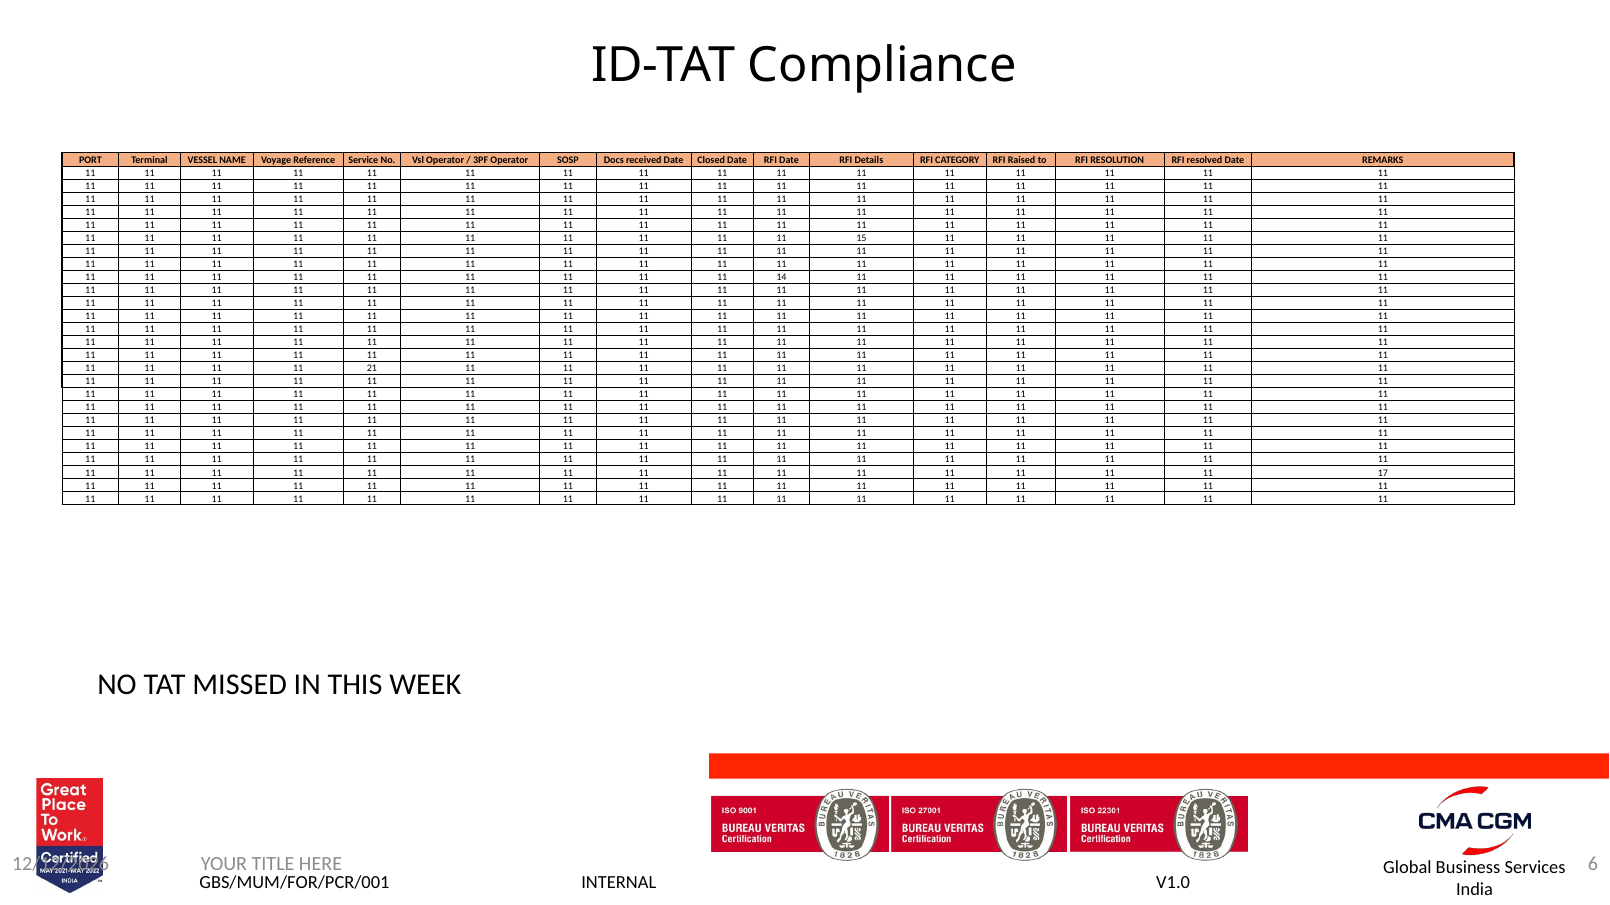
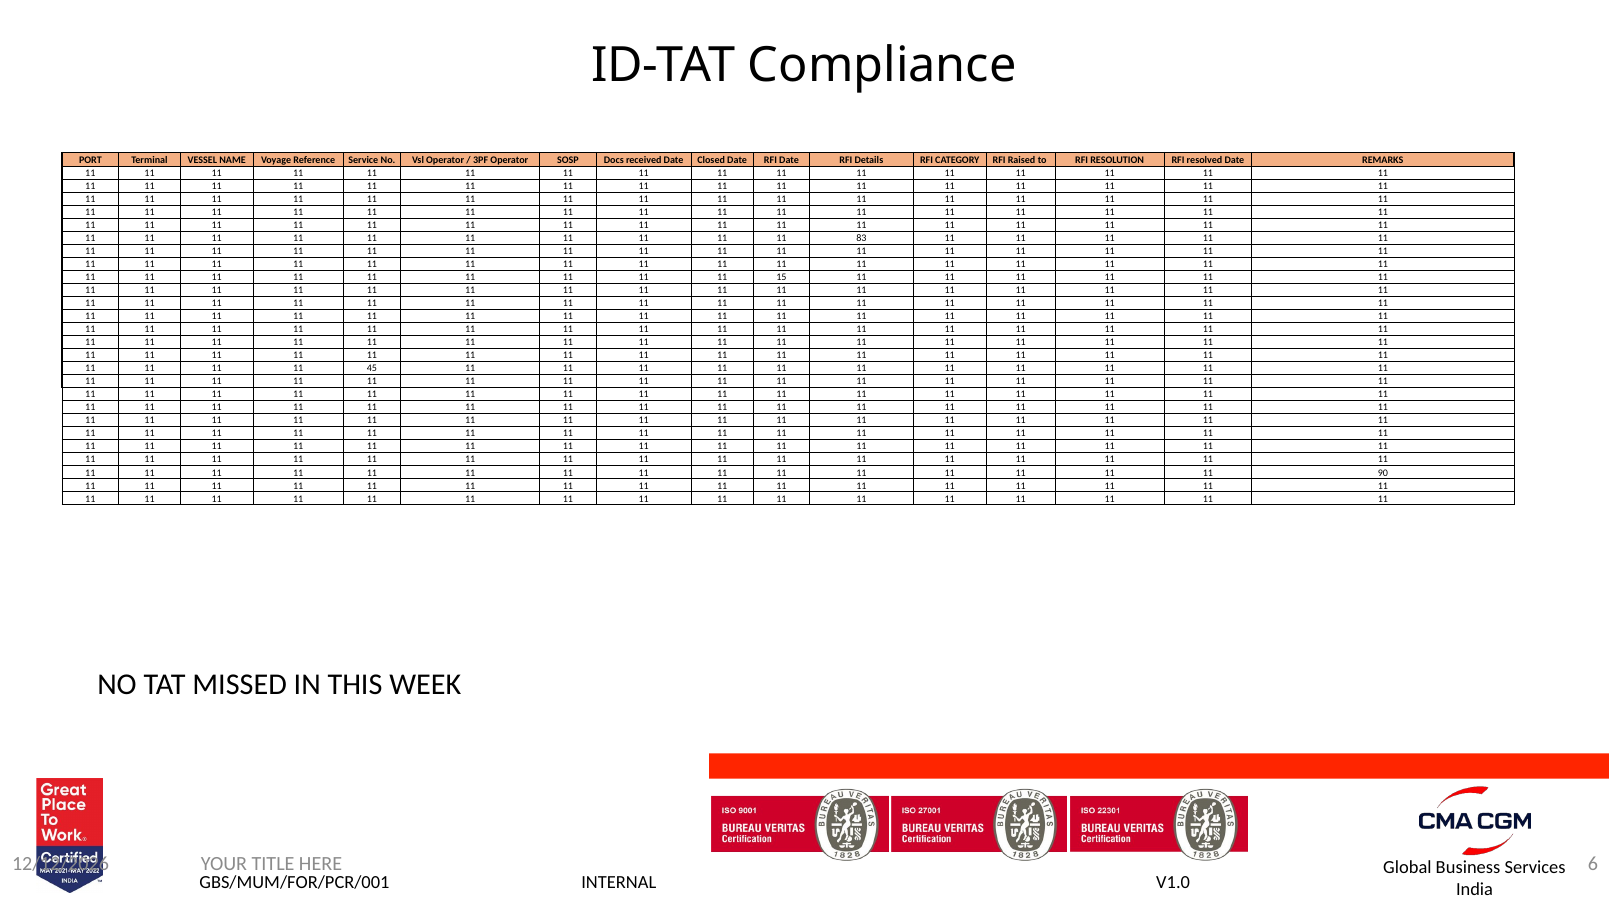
15: 15 -> 83 (861, 239)
14: 14 -> 15 (781, 278)
21: 21 -> 45 (372, 369)
17: 17 -> 90 (1383, 473)
